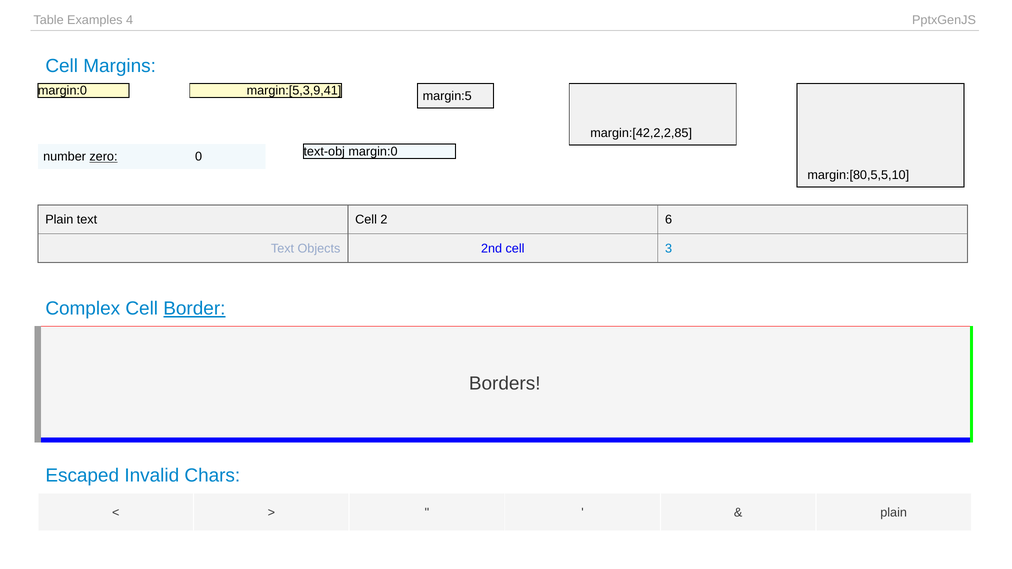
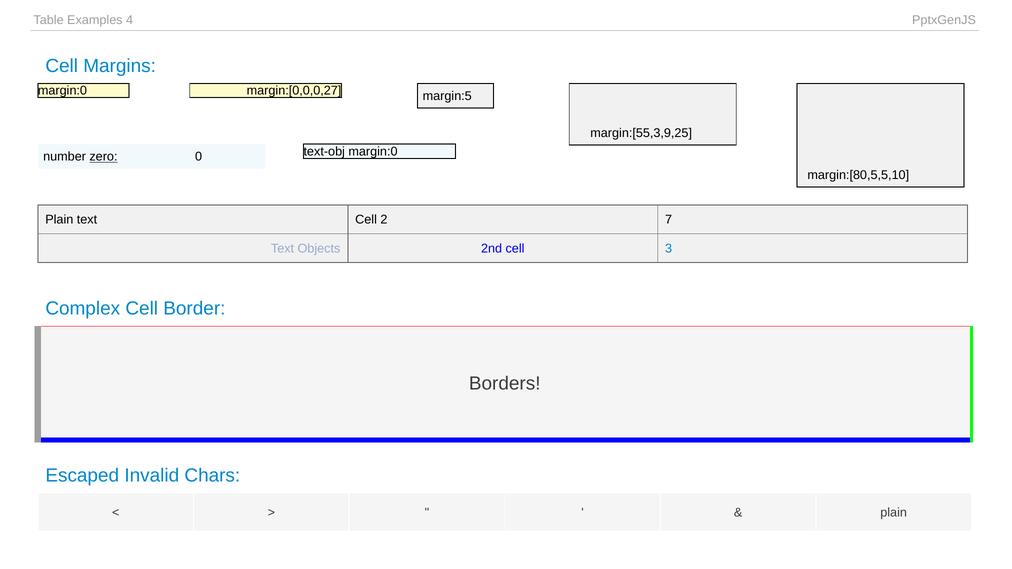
margin:[5,3,9,41: margin:[5,3,9,41 -> margin:[0,0,0,27 (294, 91)
margin:[42,2,2,85: margin:[42,2,2,85 -> margin:[55,3,9,25 (641, 133)
6: 6 -> 7 (669, 220)
Border underline: present -> none (194, 309)
